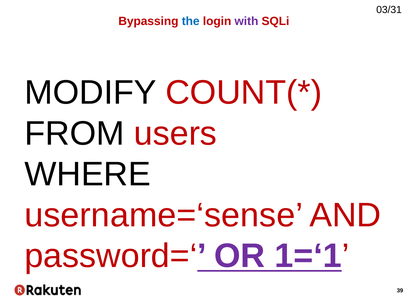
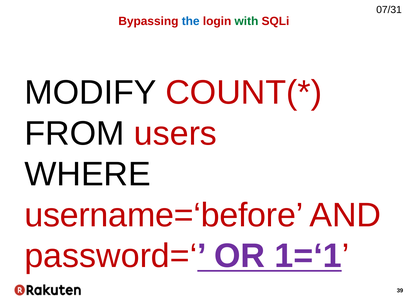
03/31: 03/31 -> 07/31 (389, 10)
with colour: purple -> green (246, 21)
username=‘sense: username=‘sense -> username=‘before (164, 215)
